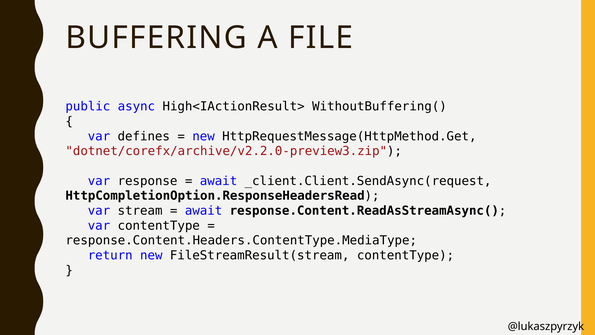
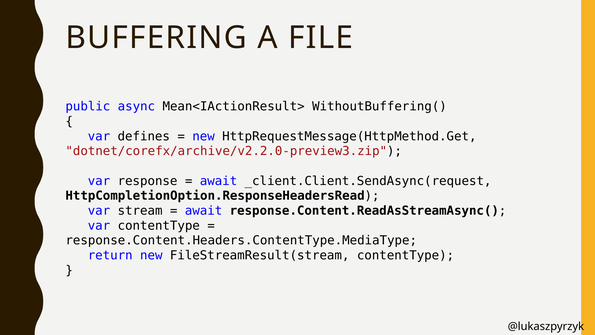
High<IActionResult>: High<IActionResult> -> Mean<IActionResult> (234, 106)
